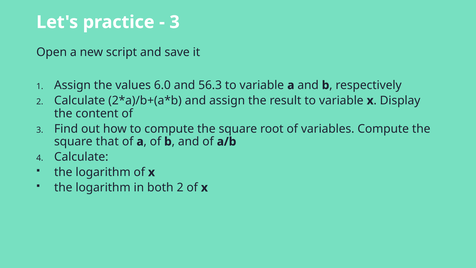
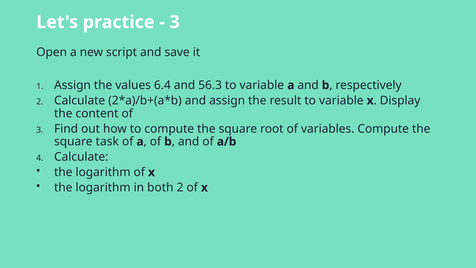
6.0: 6.0 -> 6.4 (162, 85)
that: that -> task (107, 141)
